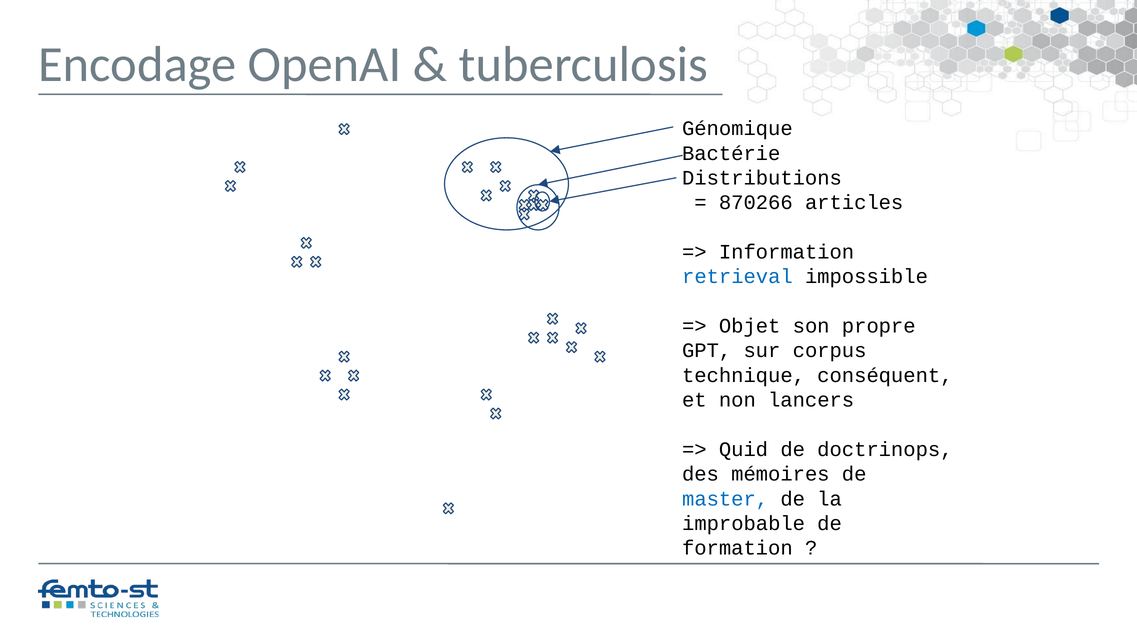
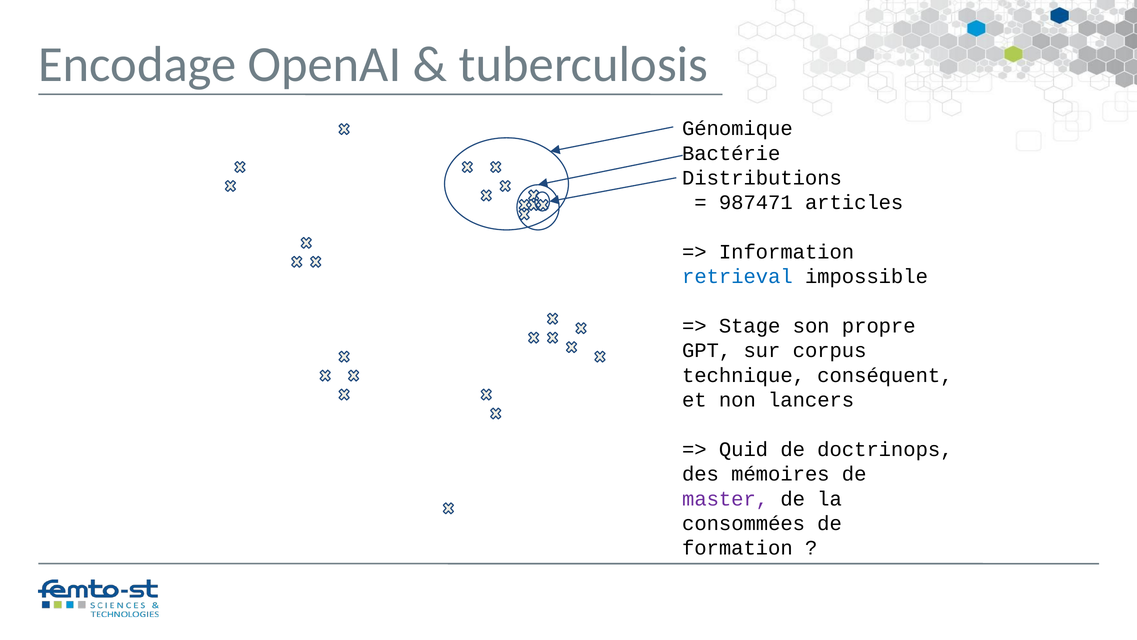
870266: 870266 -> 987471 (756, 202)
Objet: Objet -> Stage (750, 326)
master colour: blue -> purple (725, 498)
improbable: improbable -> consommées (744, 523)
